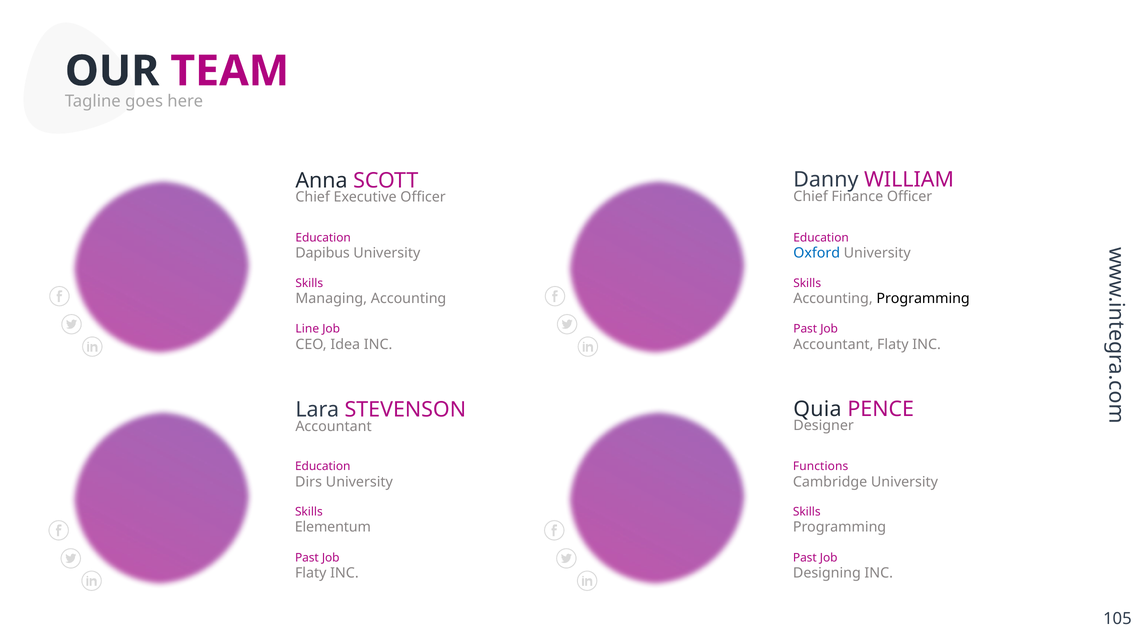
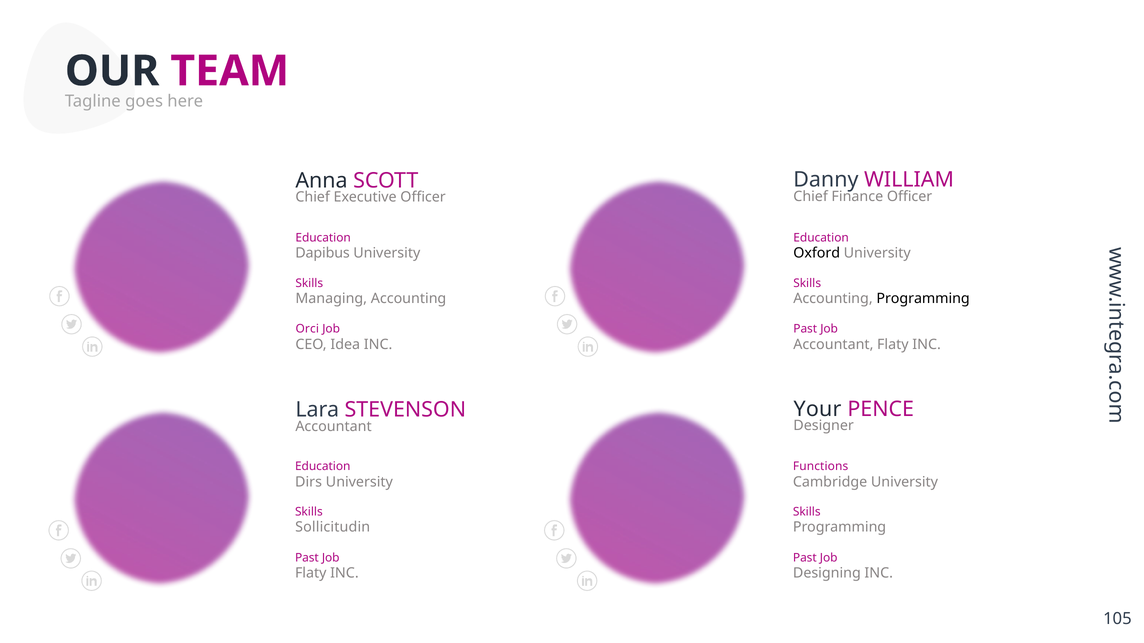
Oxford colour: blue -> black (817, 253)
Line: Line -> Orci (307, 329)
Quia: Quia -> Your (817, 409)
Elementum: Elementum -> Sollicitudin (333, 528)
